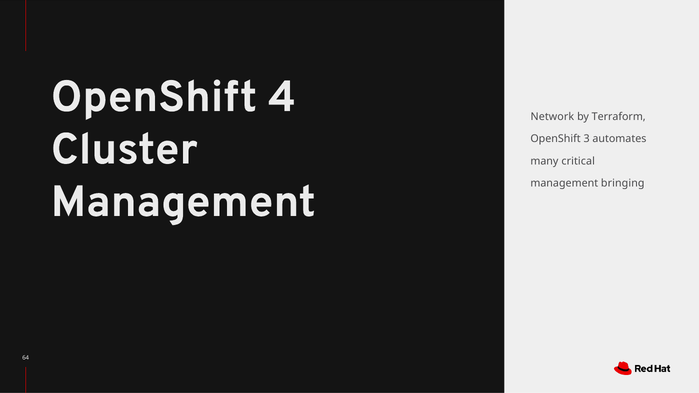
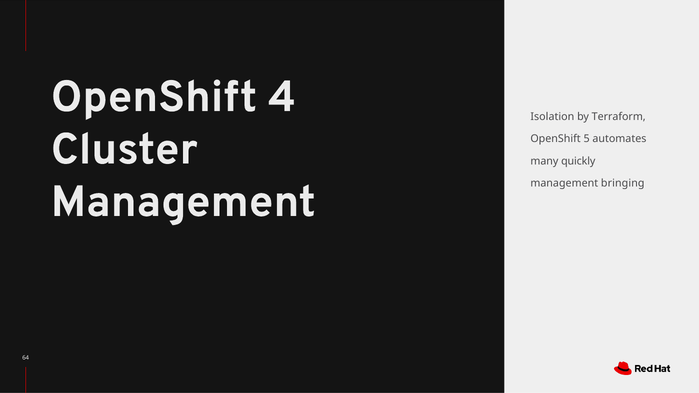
Network: Network -> Isolation (552, 117)
3: 3 -> 5 (587, 139)
critical: critical -> quickly (578, 161)
